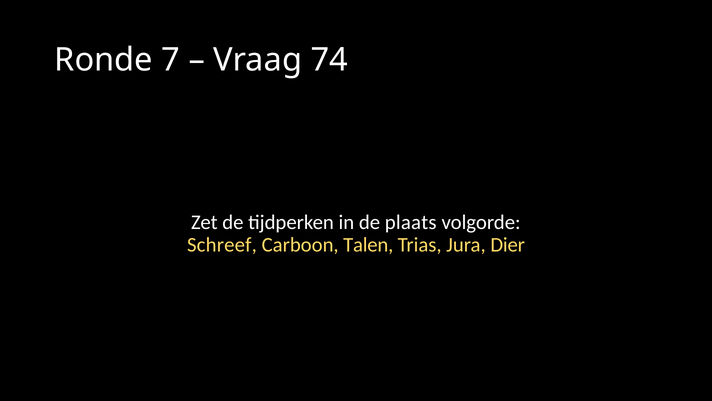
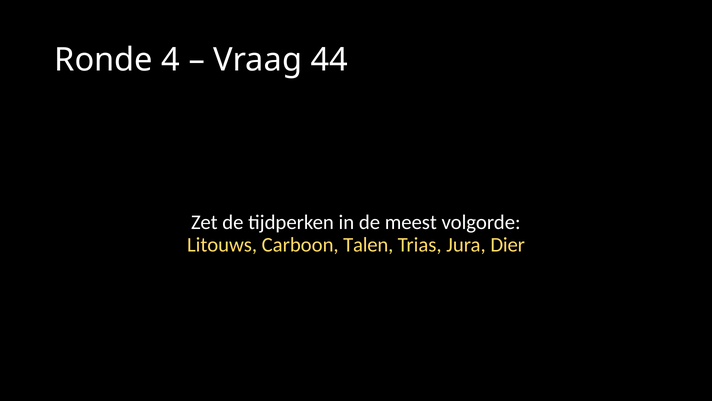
7: 7 -> 4 (171, 60)
74: 74 -> 44 (329, 60)
plaats: plaats -> meest (411, 222)
Schreef: Schreef -> Litouws (222, 245)
